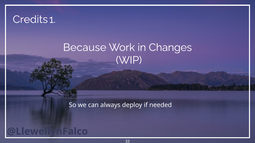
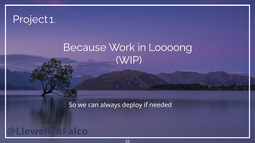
Credits: Credits -> Project (30, 19)
Changes: Changes -> Loooong (170, 48)
